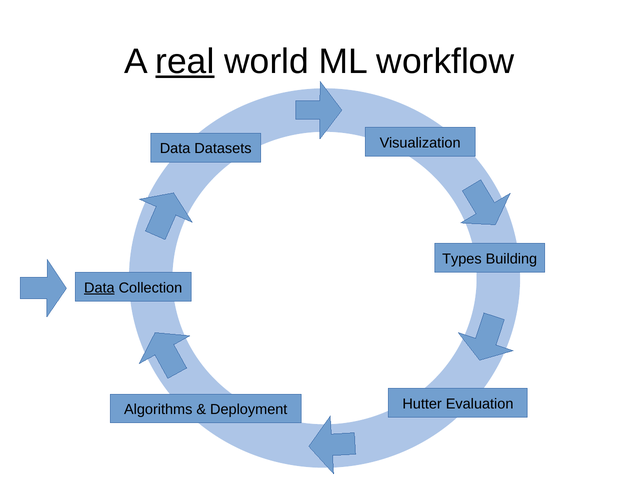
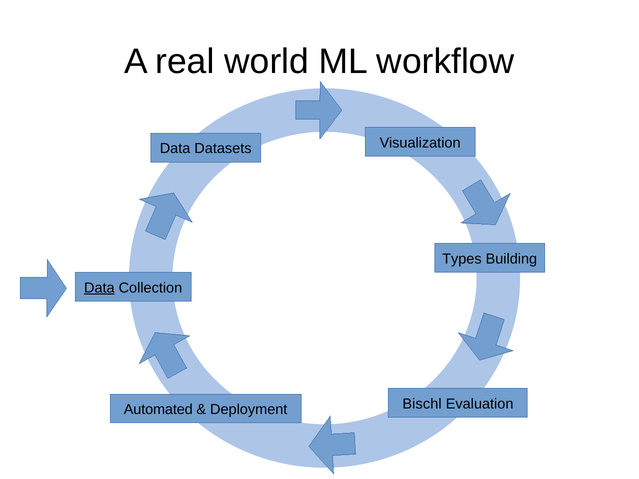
real underline: present -> none (185, 61)
Algorithms: Algorithms -> Automated (158, 410)
Hutter: Hutter -> Bischl (422, 404)
